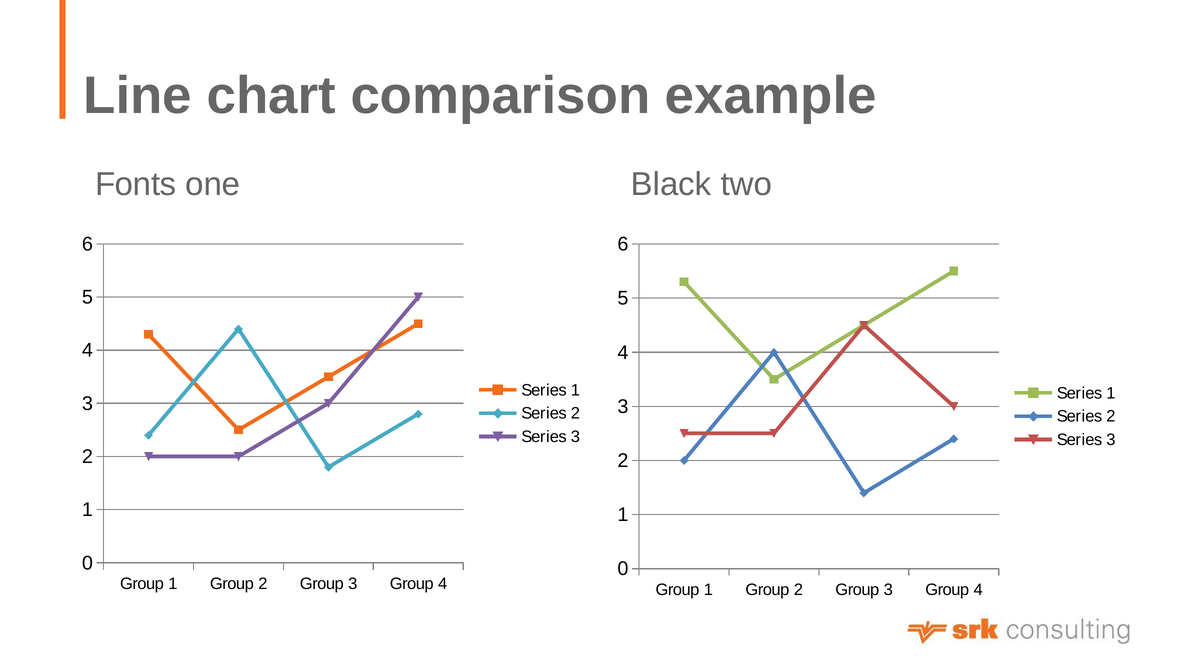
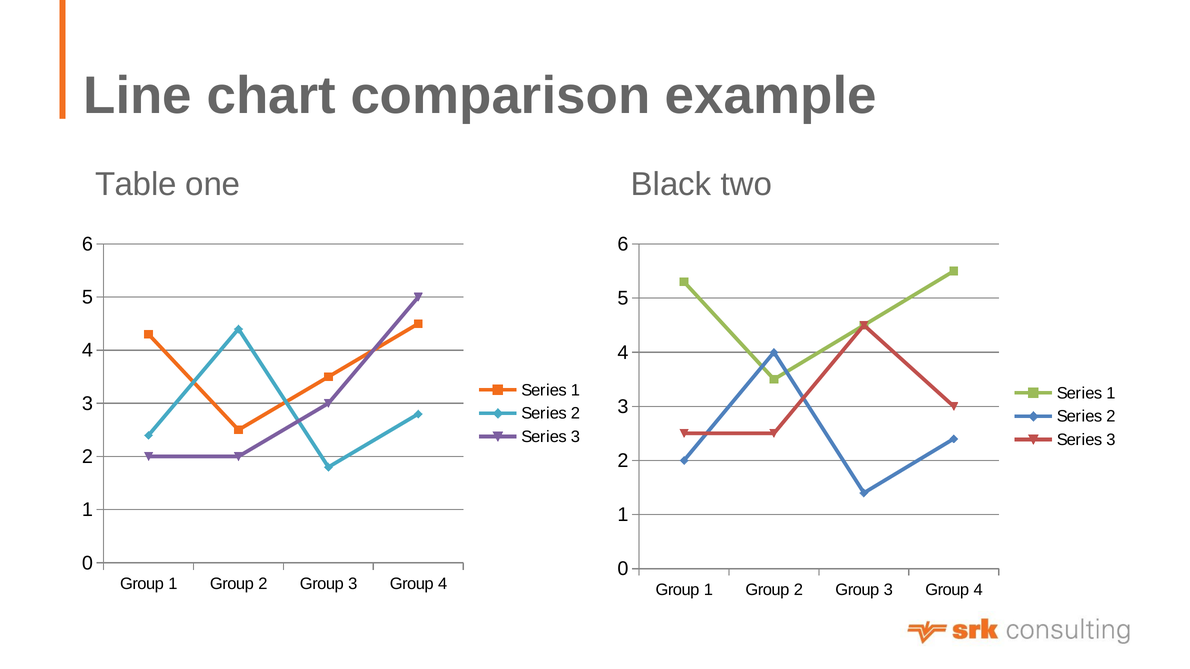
Fonts: Fonts -> Table (136, 184)
